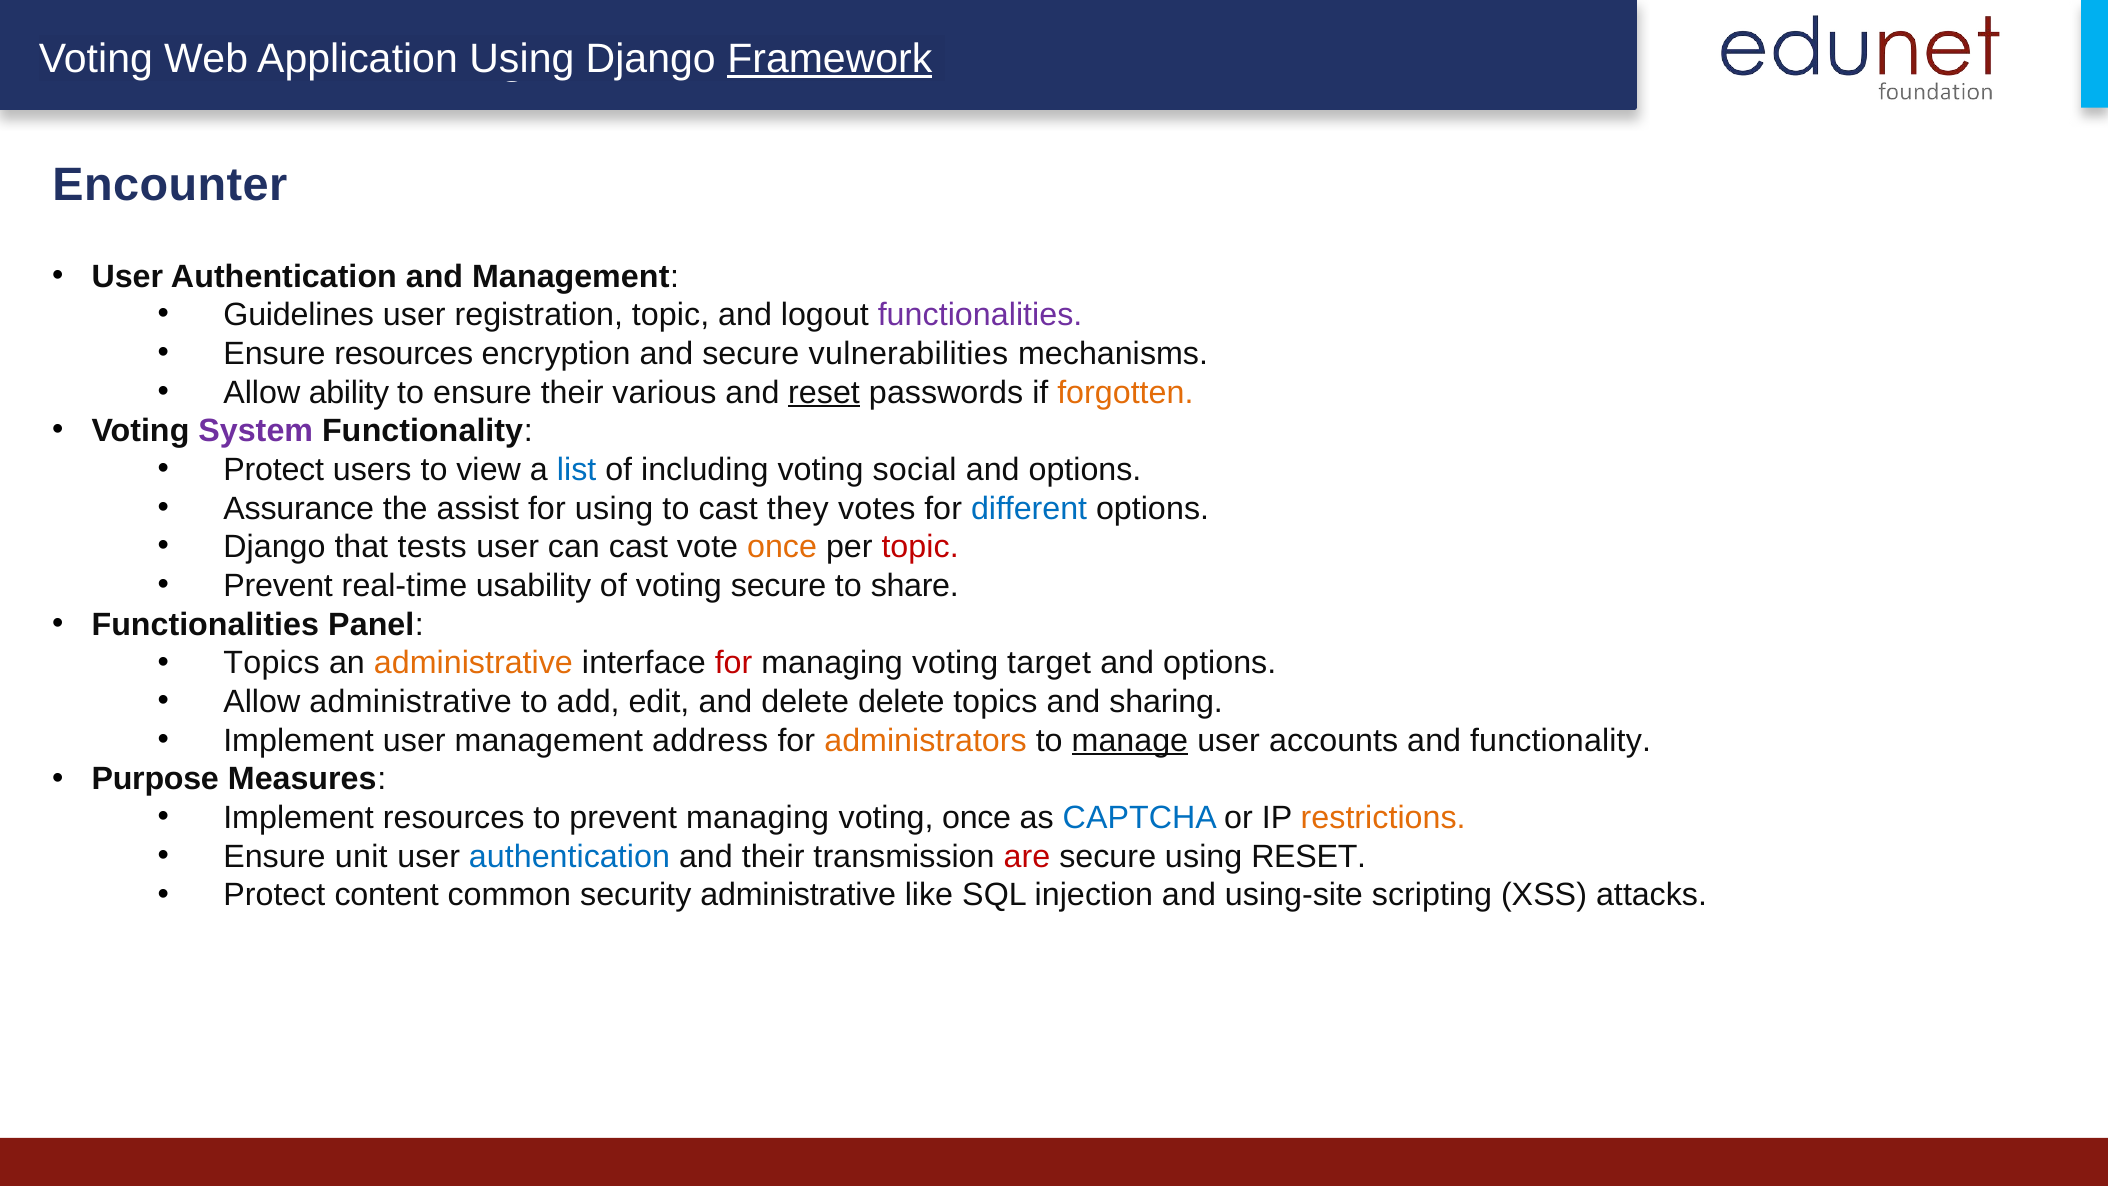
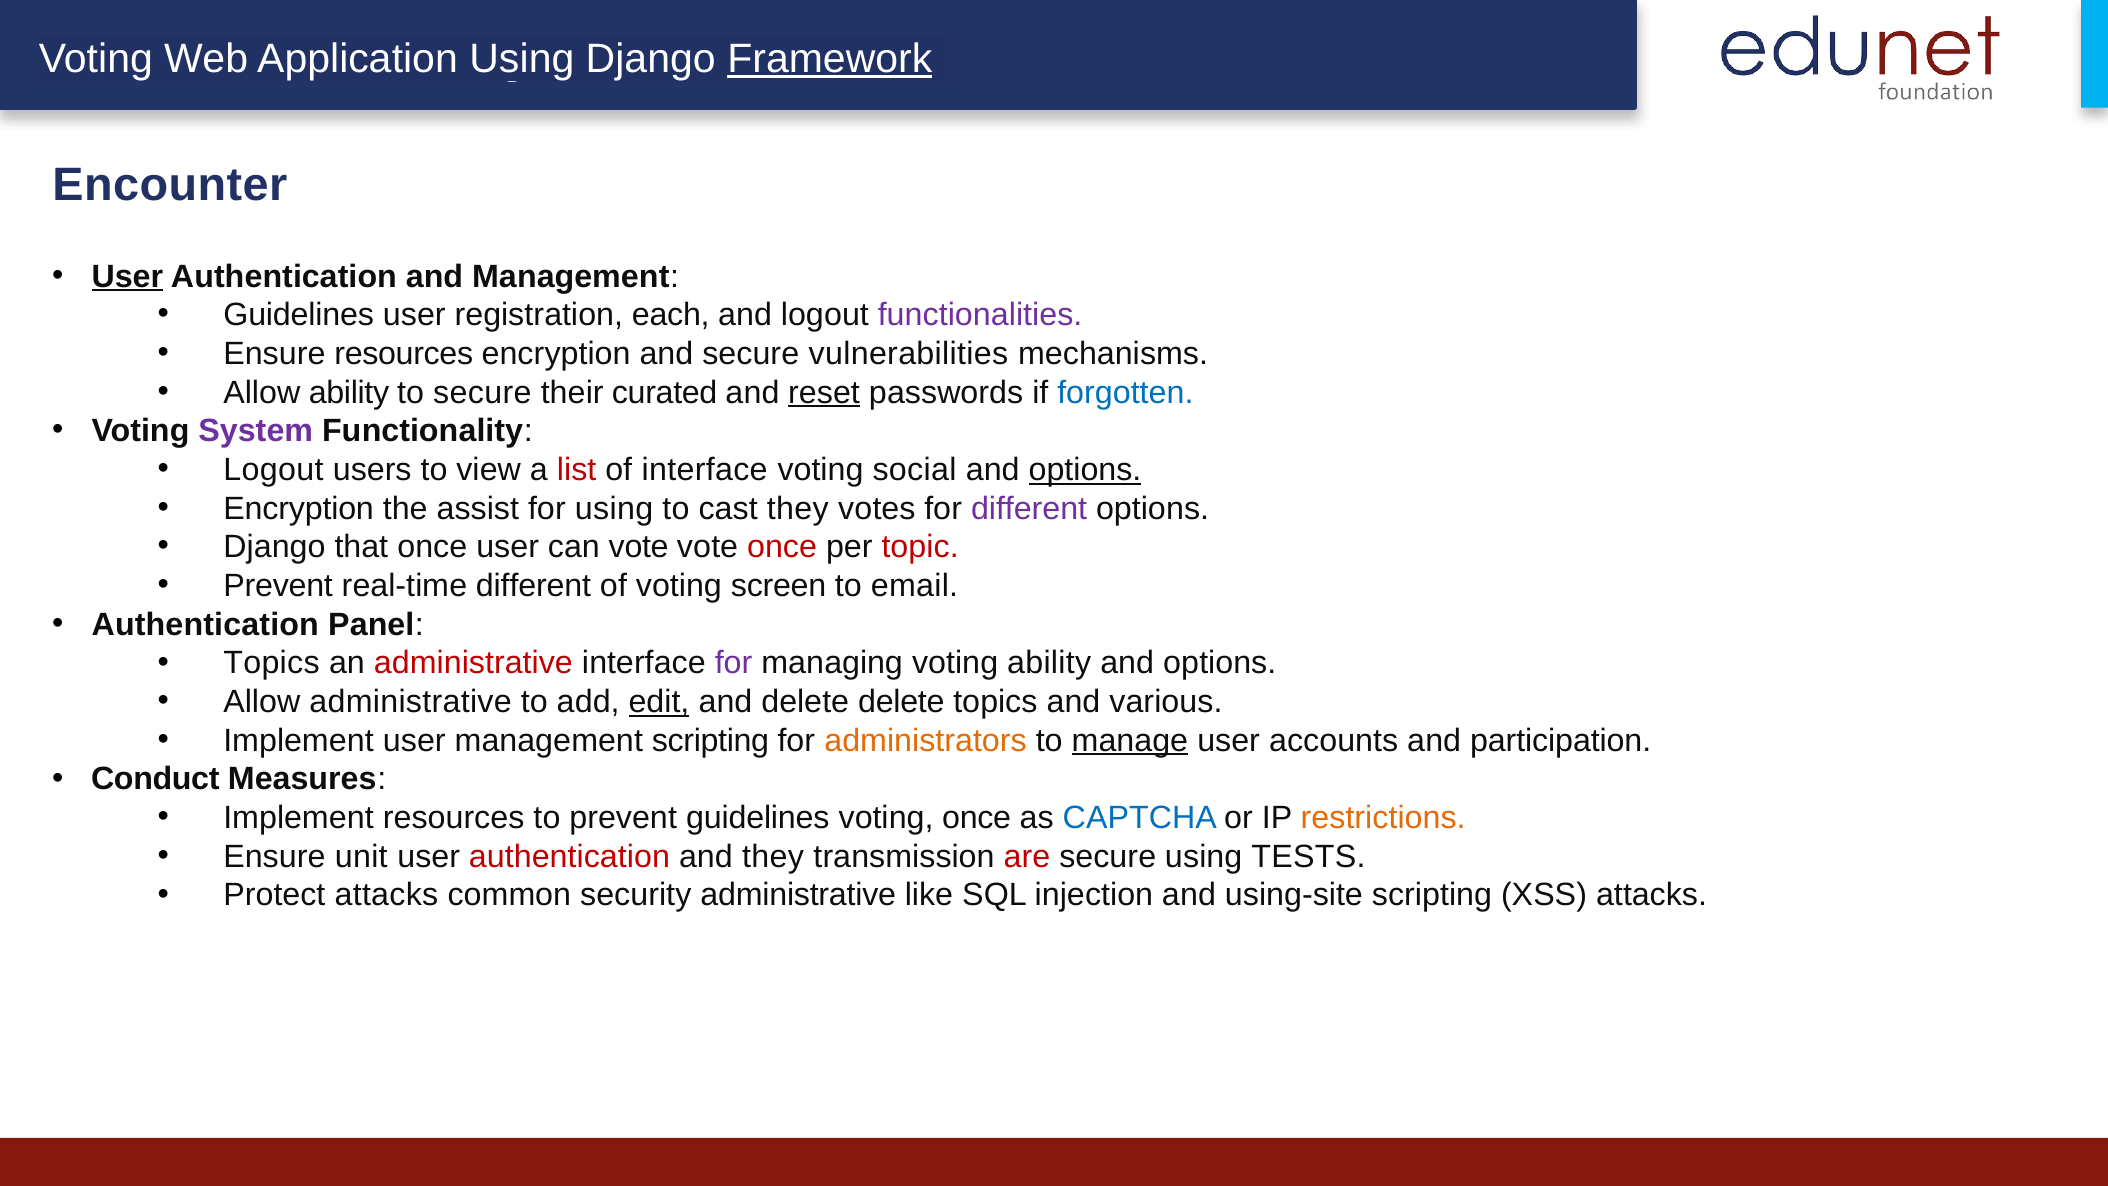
User underline: none -> present (127, 276)
registration topic: topic -> each (671, 315)
to ensure: ensure -> secure (482, 392)
various: various -> curated (665, 392)
forgotten colour: orange -> blue (1125, 392)
Protect: Protect -> Logout (273, 470)
list colour: blue -> red (577, 470)
of including: including -> interface (705, 470)
options underline: none -> present (1085, 470)
Assurance: Assurance -> Encryption (299, 508)
different colour: blue -> purple (1029, 508)
that tests: tests -> once (432, 547)
can cast: cast -> vote (639, 547)
once colour: orange -> red (782, 547)
real-time usability: usability -> different (534, 586)
voting secure: secure -> screen (779, 586)
share: share -> email (915, 586)
Functionalities: Functionalities -> Authentication (205, 624)
administrative colour: orange -> red (473, 663)
for colour: red -> purple (734, 663)
voting target: target -> ability (1049, 663)
edit underline: none -> present (659, 702)
sharing: sharing -> various (1166, 702)
management address: address -> scripting (710, 740)
and functionality: functionality -> participation (1561, 740)
Purpose: Purpose -> Conduct (155, 779)
prevent managing: managing -> guidelines (758, 818)
authentication colour: blue -> red (569, 856)
and their: their -> they (773, 856)
using RESET: RESET -> TESTS (1308, 856)
Protect content: content -> attacks (386, 895)
